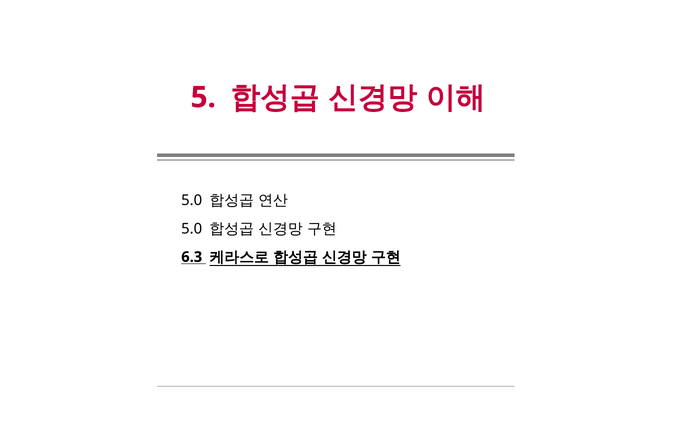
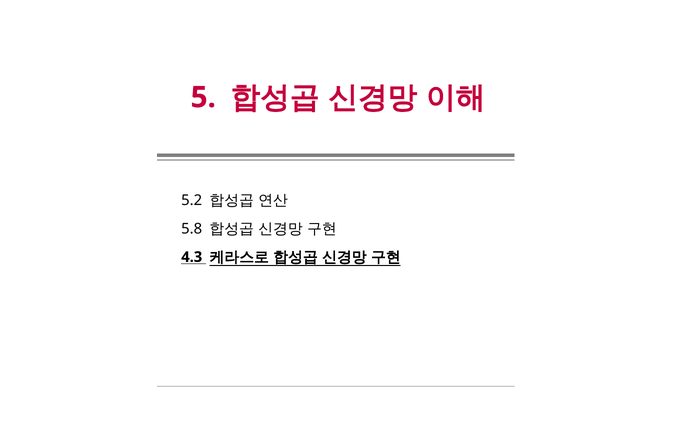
5.0: 5.0 -> 5.2 (192, 200)
5.0: 5.0 -> 5.8 (192, 228)
6.3: 6.3 -> 4.3 (192, 257)
